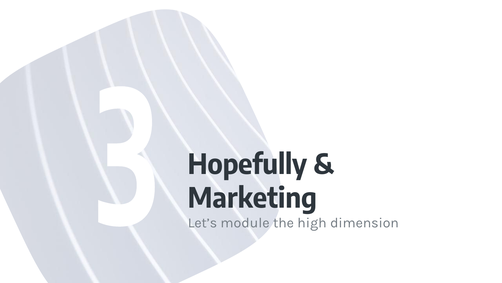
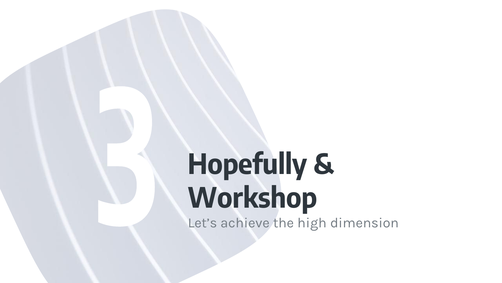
Marketing: Marketing -> Workshop (253, 198)
module: module -> achieve (245, 223)
